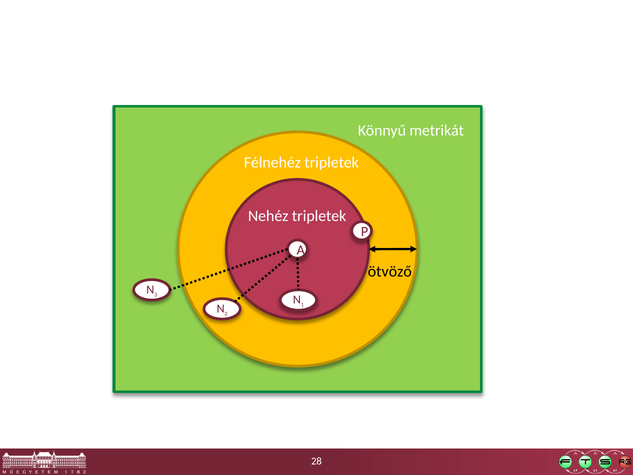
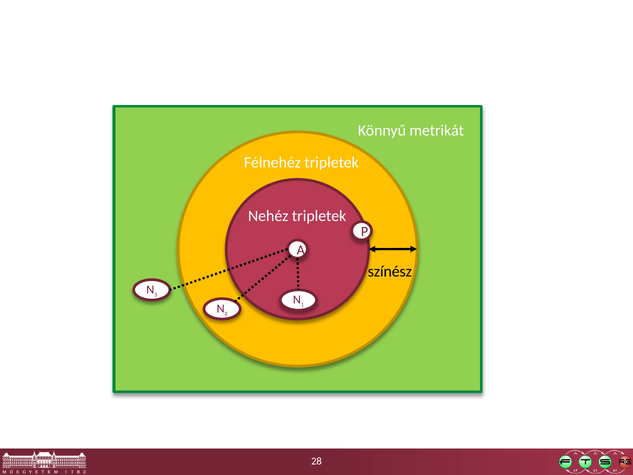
ötvöző: ötvöző -> színész (390, 272)
